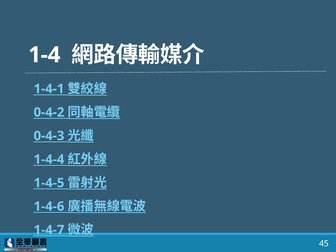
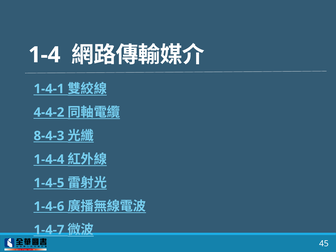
0-4-2: 0-4-2 -> 4-4-2 (49, 112)
0-4-3: 0-4-3 -> 8-4-3 (49, 136)
